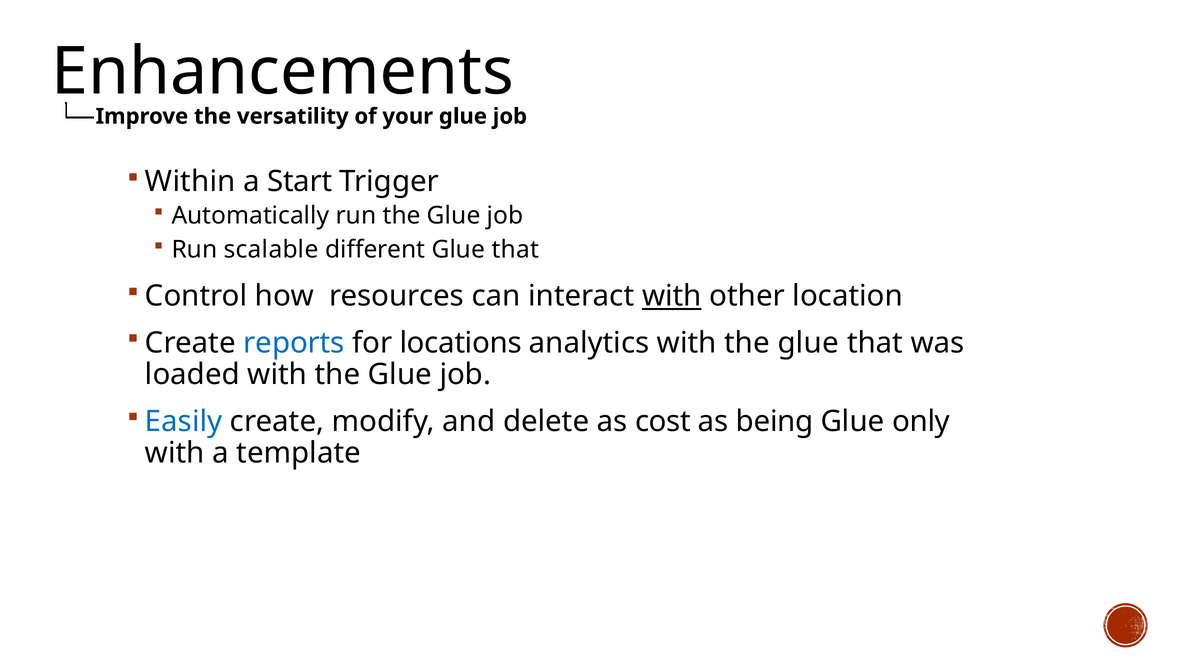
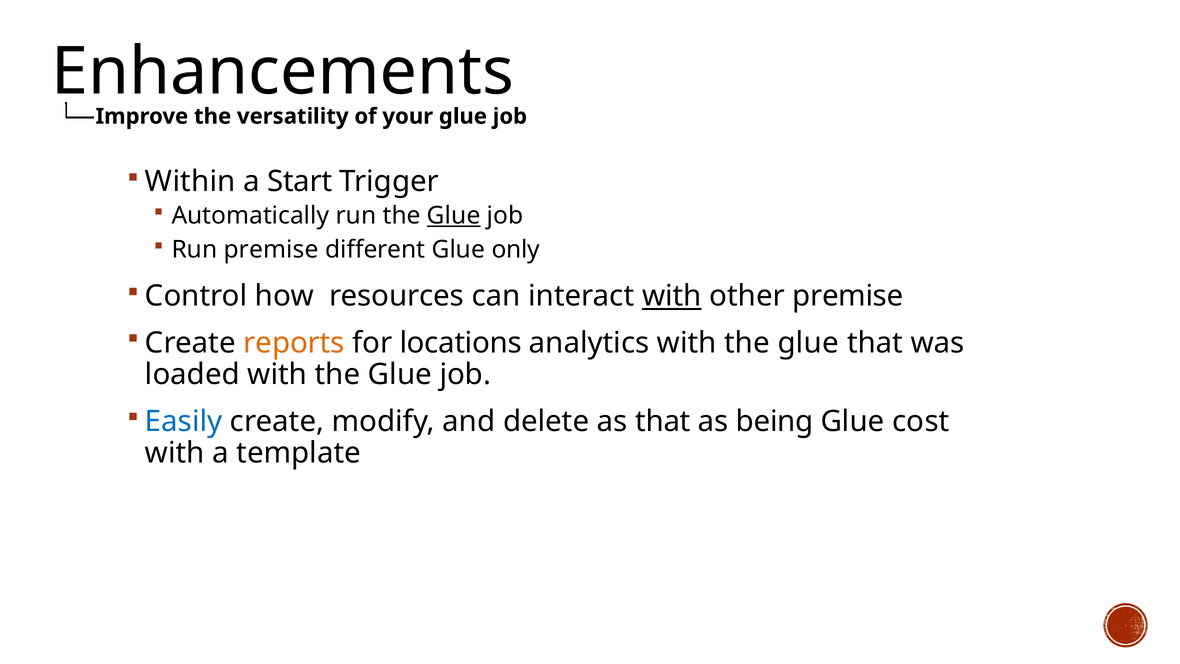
Glue underline: none -> present (454, 216)
Run scalable: scalable -> premise (271, 250)
different Glue that: that -> only (516, 250)
other location: location -> premise (848, 296)
reports colour: blue -> orange (294, 343)
as cost: cost -> that (663, 421)
only: only -> cost (921, 421)
